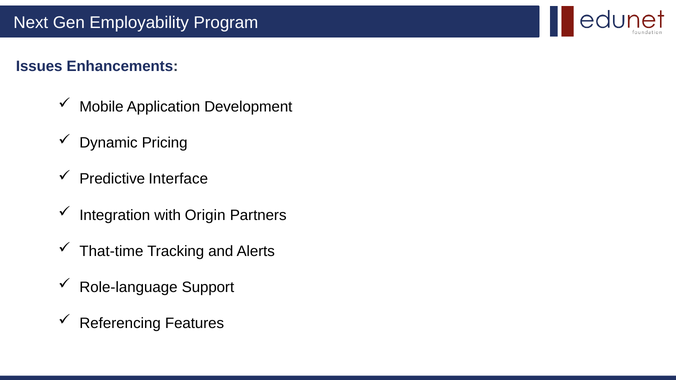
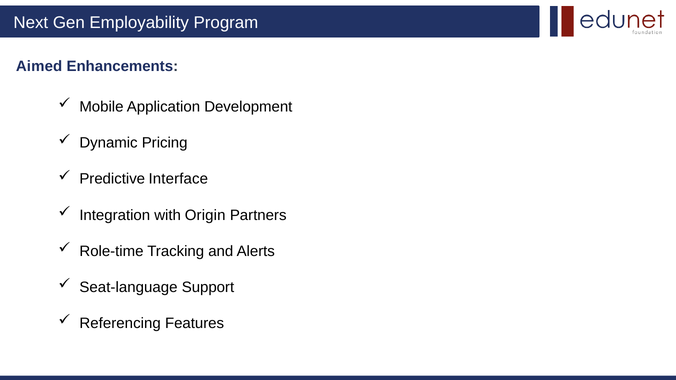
Issues: Issues -> Aimed (39, 67)
That-time: That-time -> Role-time (111, 251)
Role-language: Role-language -> Seat-language (129, 287)
